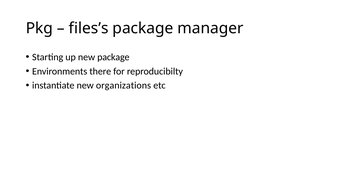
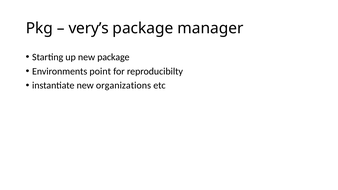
files’s: files’s -> very’s (89, 28)
there: there -> point (100, 71)
